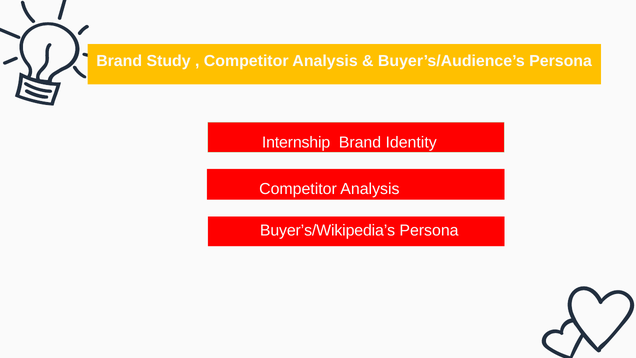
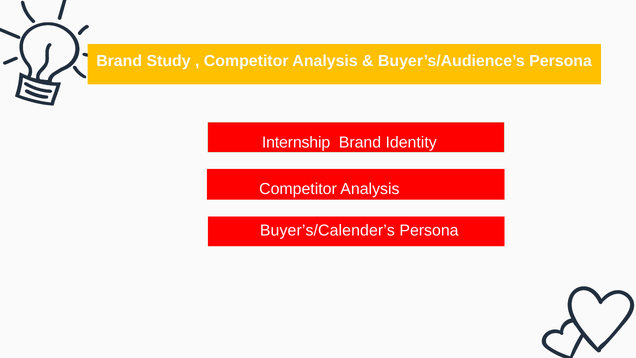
Buyer’s/Wikipedia’s: Buyer’s/Wikipedia’s -> Buyer’s/Calender’s (327, 230)
